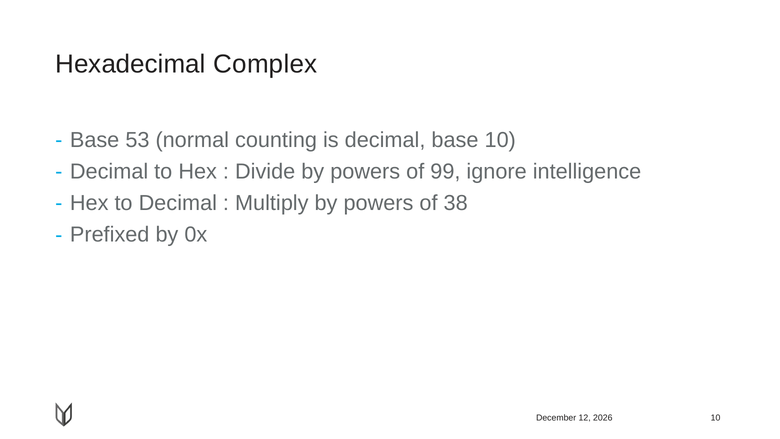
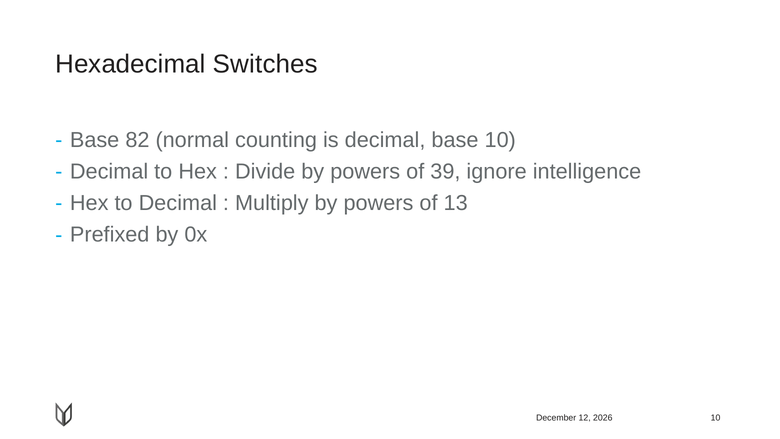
Complex: Complex -> Switches (265, 64)
53: 53 -> 82 (137, 140)
99: 99 -> 39 (445, 172)
38: 38 -> 13 (456, 203)
